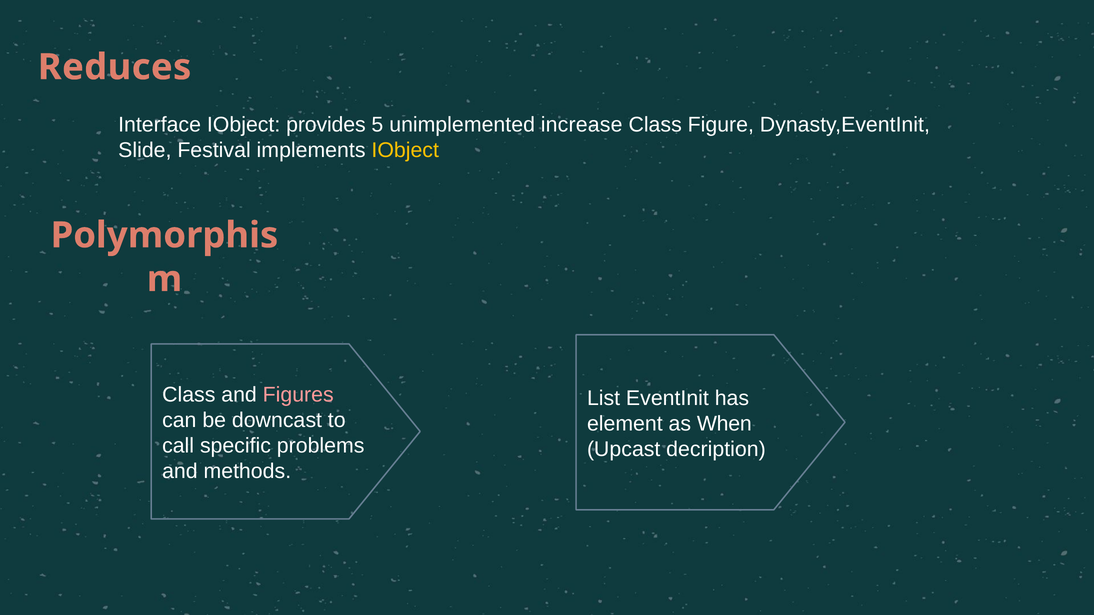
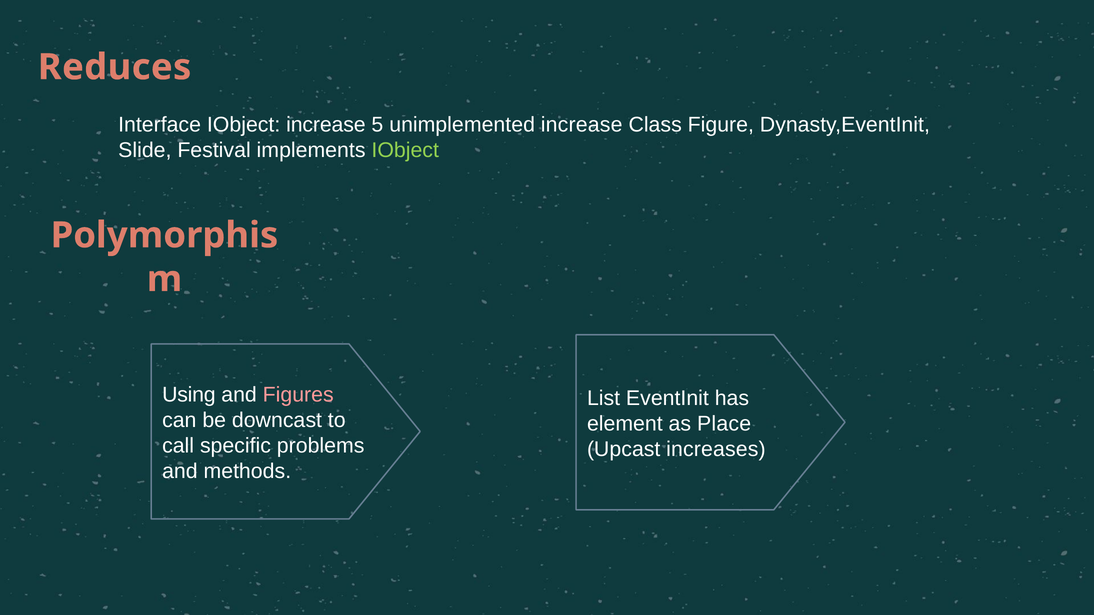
IObject provides: provides -> increase (326, 125)
IObject colour: yellow -> light green (405, 150)
Class: Class -> Using (189, 395)
When: When -> Place (724, 424)
decription: decription -> increases (716, 450)
